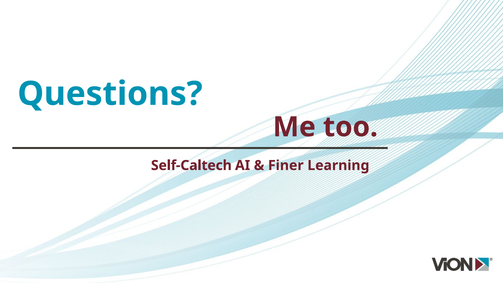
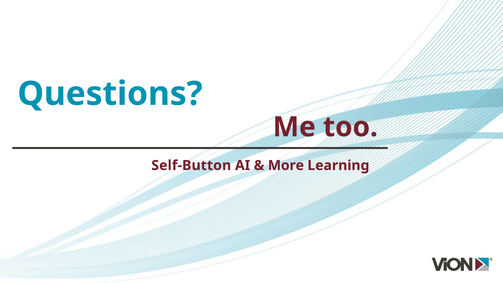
Self-Caltech: Self-Caltech -> Self-Button (191, 165)
Finer: Finer -> More (286, 165)
